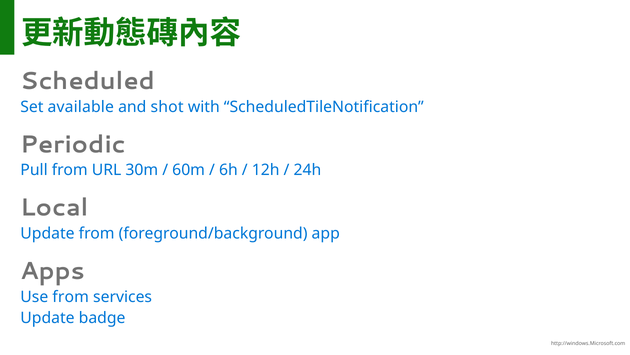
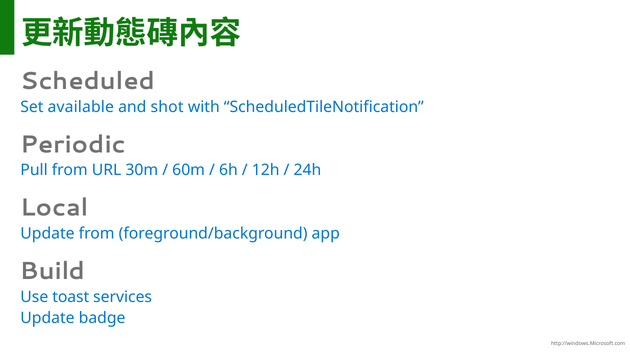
Apps: Apps -> Build (53, 271)
Use from: from -> toast (71, 296)
